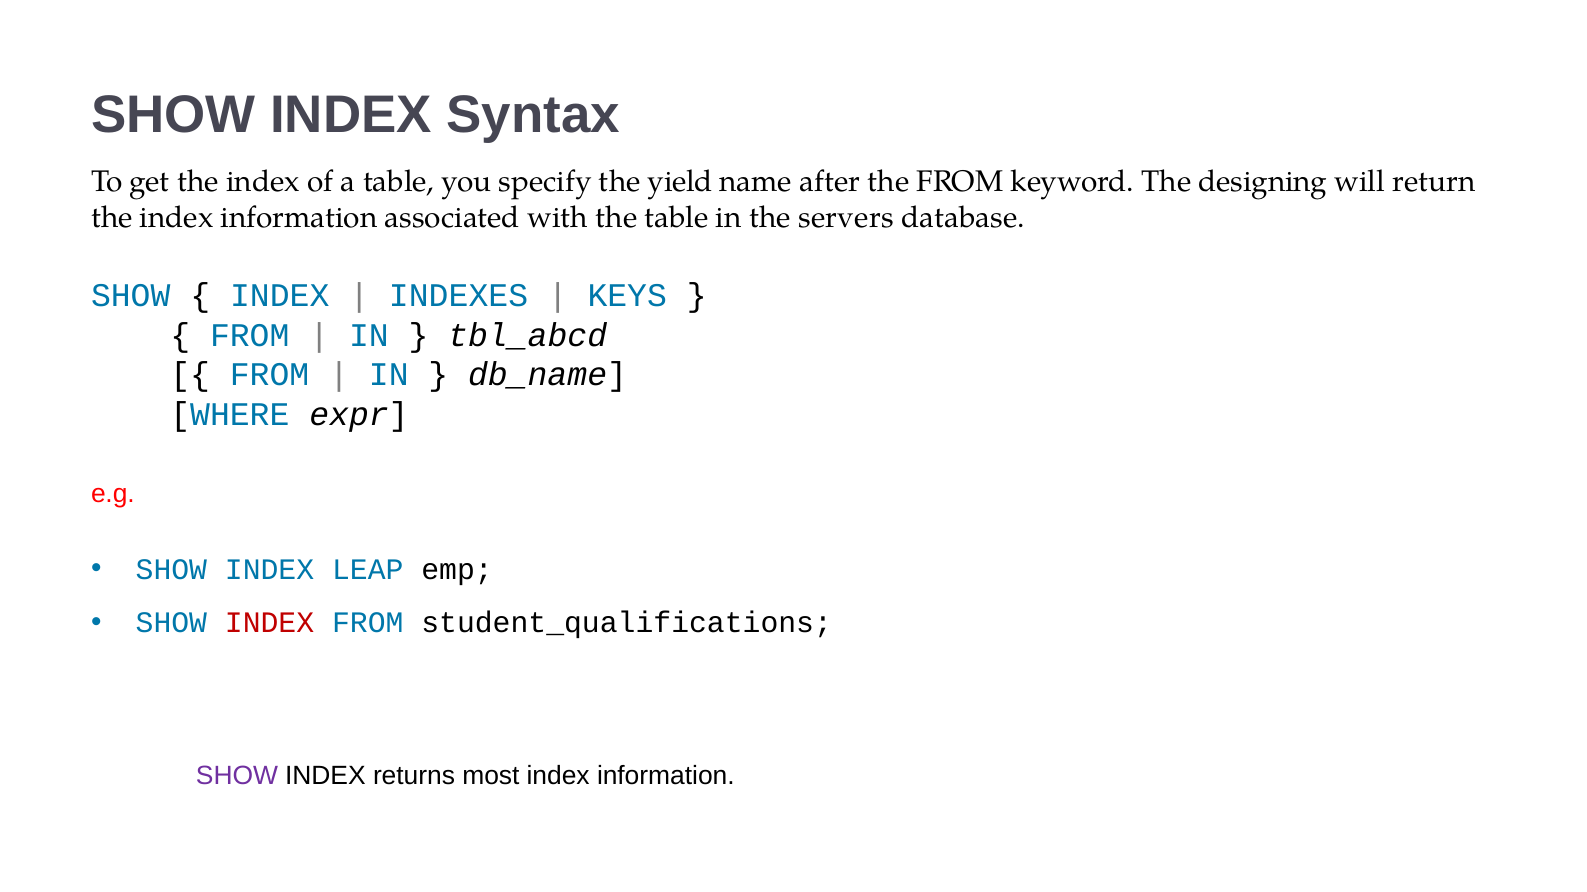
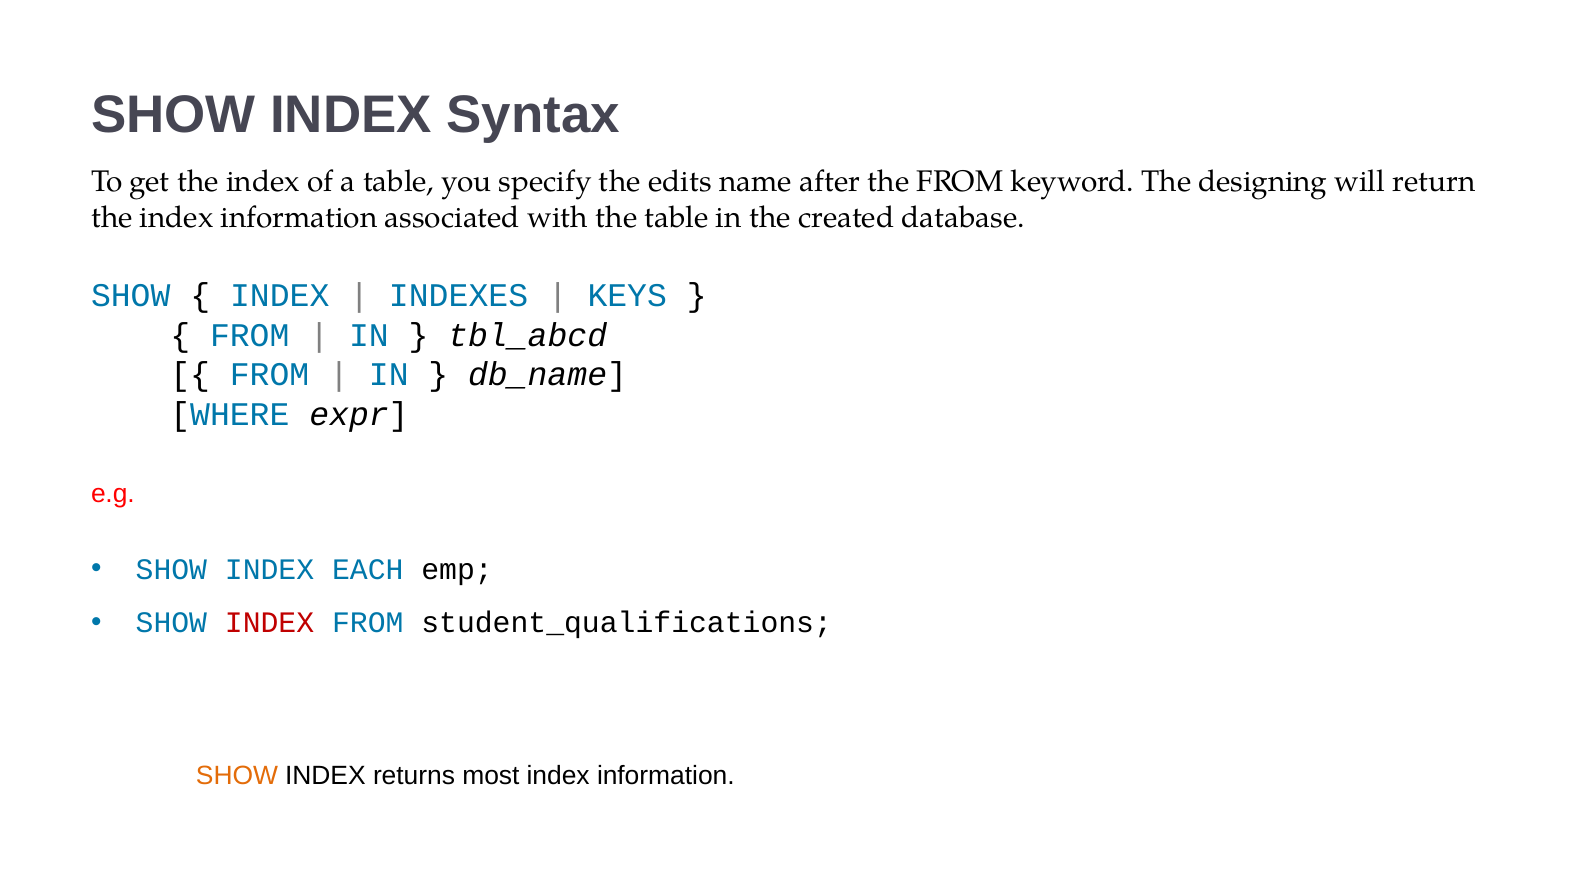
yield: yield -> edits (680, 182)
servers: servers -> created (846, 217)
LEAP: LEAP -> EACH (368, 570)
SHOW colour: purple -> orange (237, 776)
